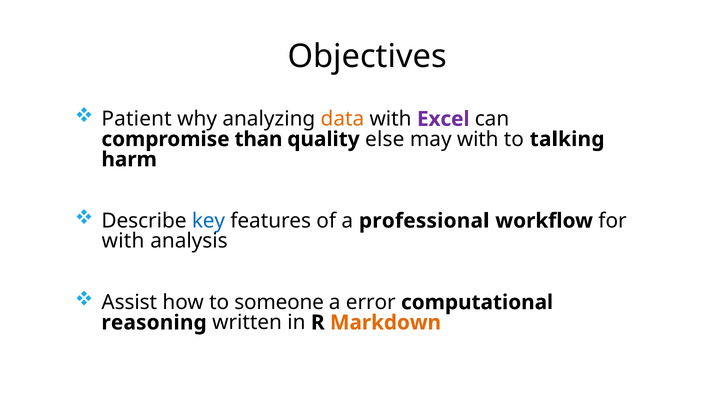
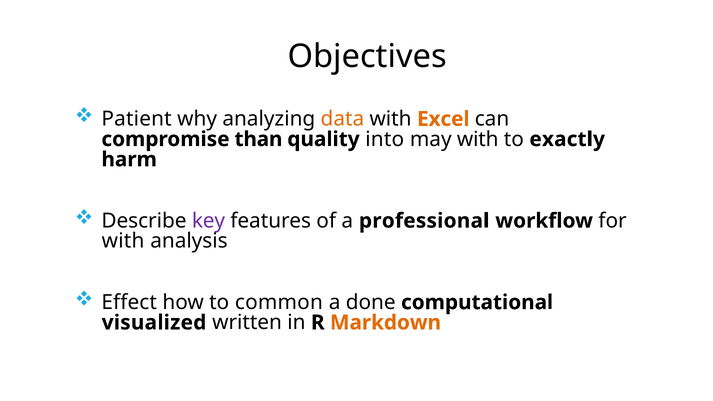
Excel colour: purple -> orange (443, 119)
else: else -> into (385, 139)
talking: talking -> exactly (567, 139)
key colour: blue -> purple (208, 221)
Assist: Assist -> Effect (129, 302)
someone: someone -> common (279, 302)
error: error -> done (371, 302)
reasoning: reasoning -> visualized (154, 323)
